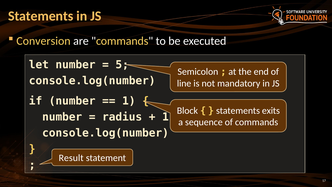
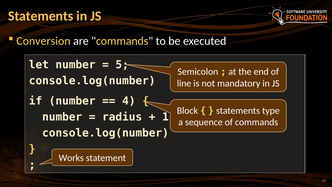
1: 1 -> 4 (129, 101)
exits: exits -> type (271, 110)
Result: Result -> Works (71, 158)
